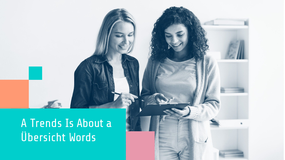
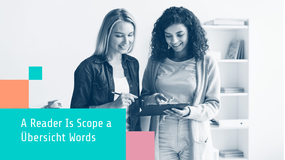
Trends: Trends -> Reader (46, 123)
About: About -> Scope (90, 123)
